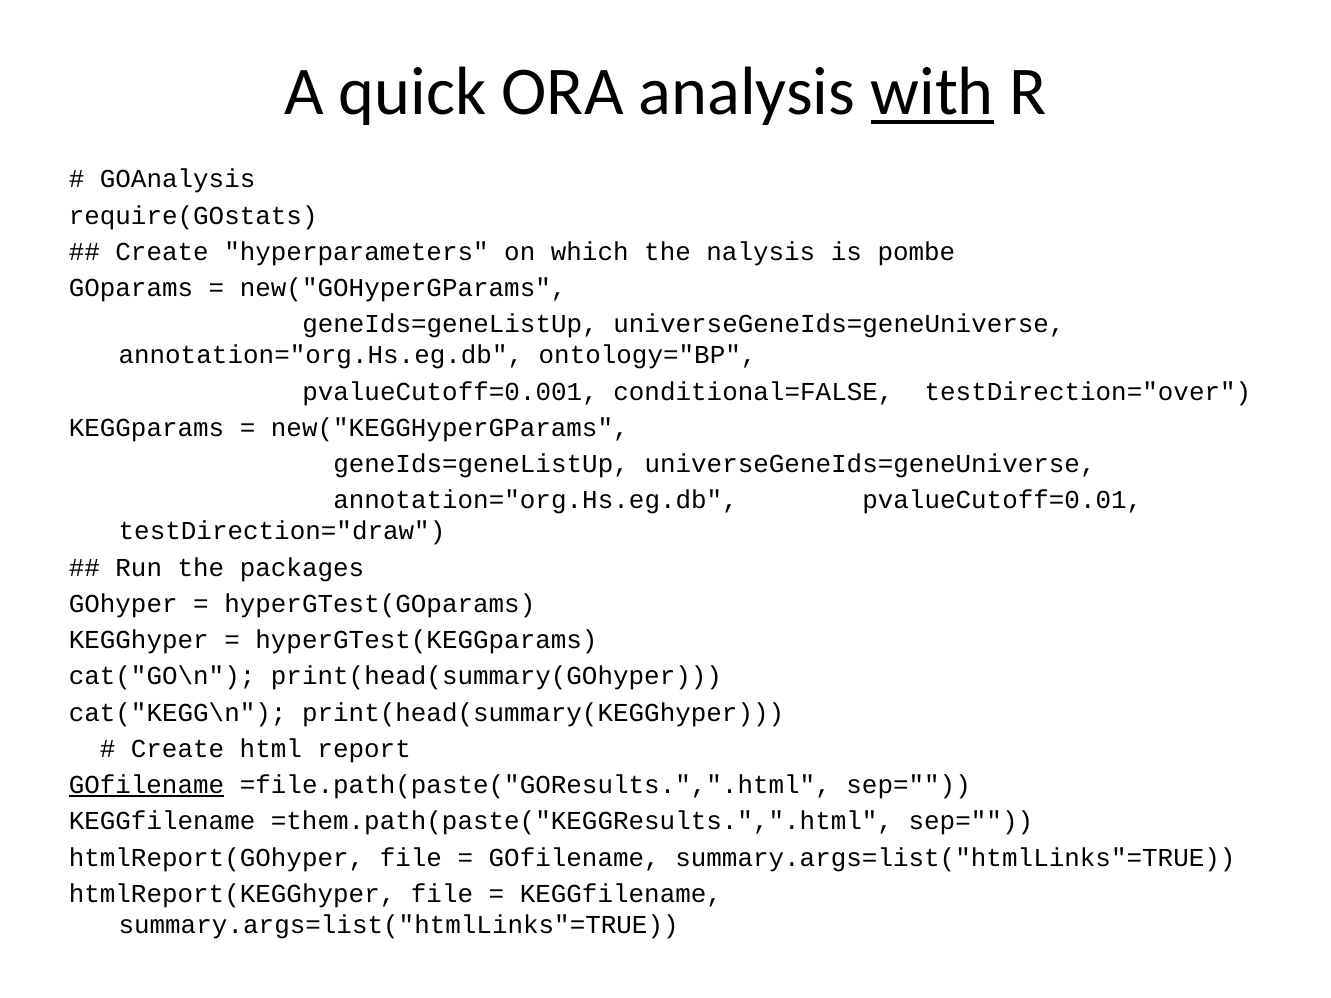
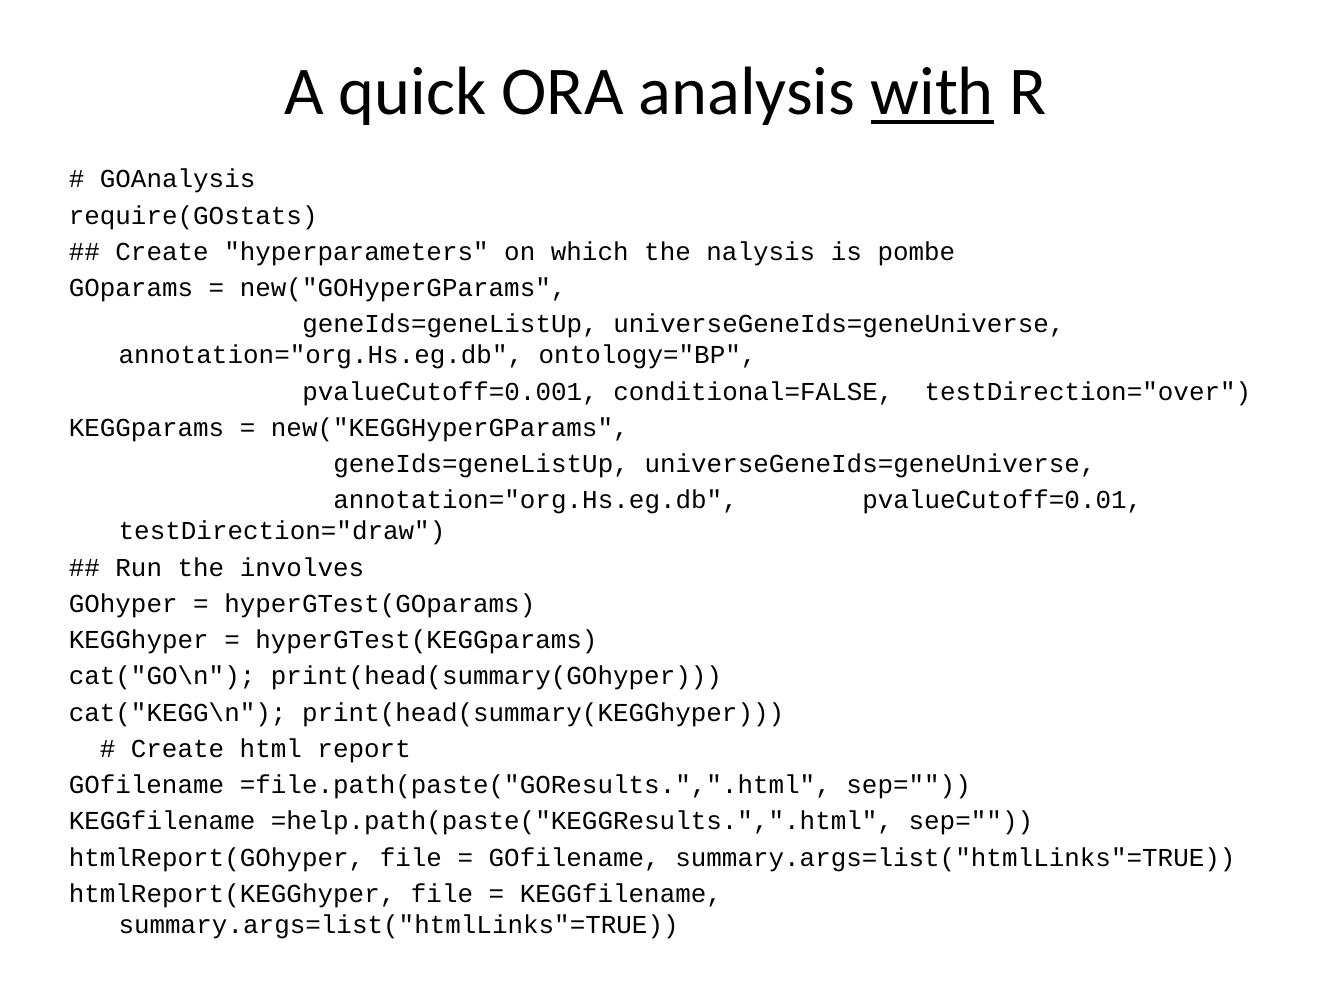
packages: packages -> involves (302, 568)
GOfilename underline: present -> none (146, 785)
=them.path(paste("KEGGResults.",".html: =them.path(paste("KEGGResults.",".html -> =help.path(paste("KEGGResults.",".html (582, 822)
